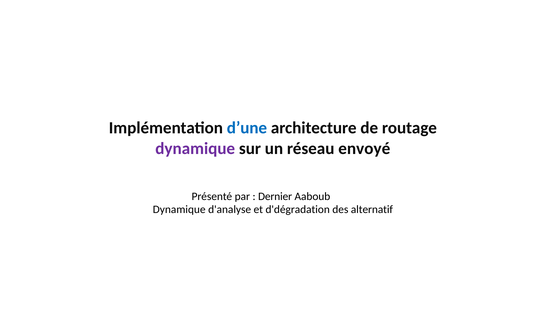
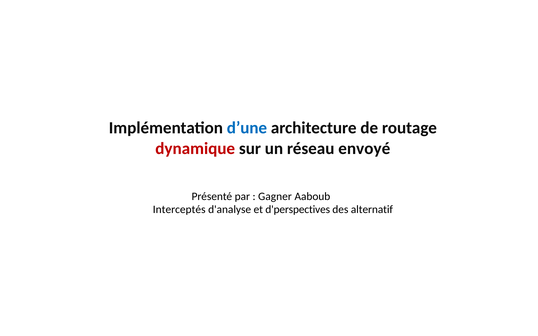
dynamique colour: purple -> red (195, 149)
Dernier: Dernier -> Gagner (275, 197)
Dynamique: Dynamique -> Interceptés (179, 210)
d'dégradation: d'dégradation -> d'perspectives (298, 210)
